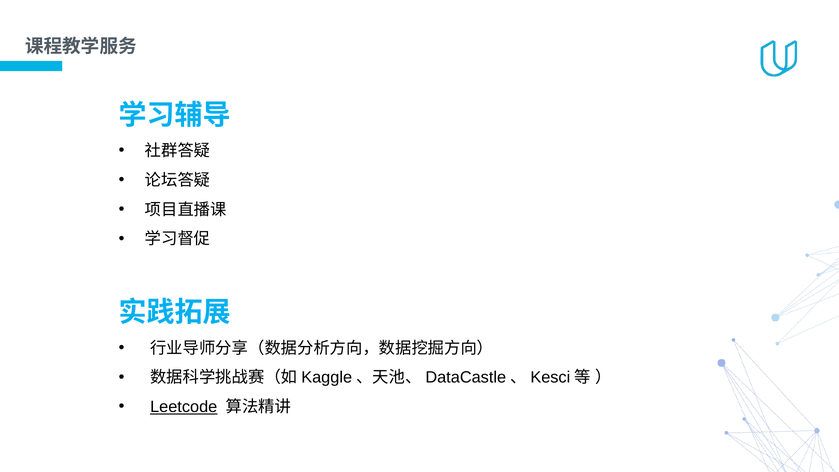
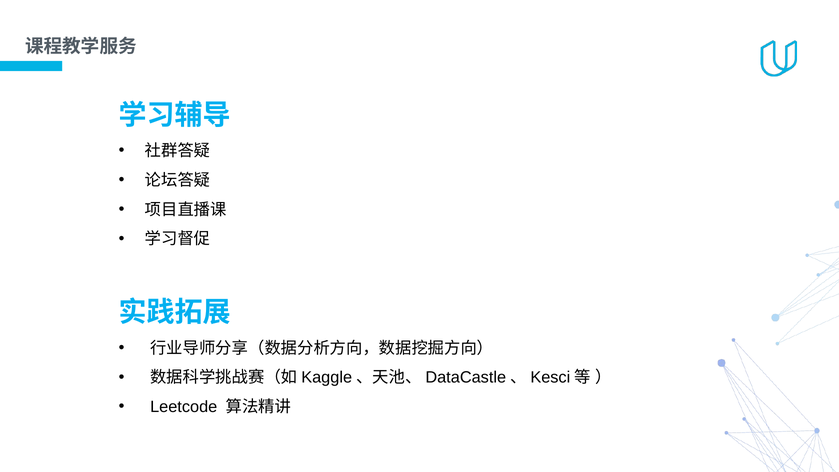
Leetcode underline: present -> none (184, 407)
